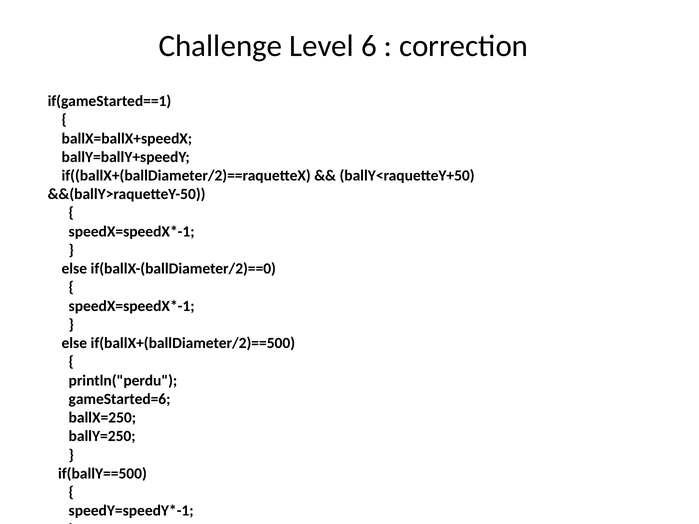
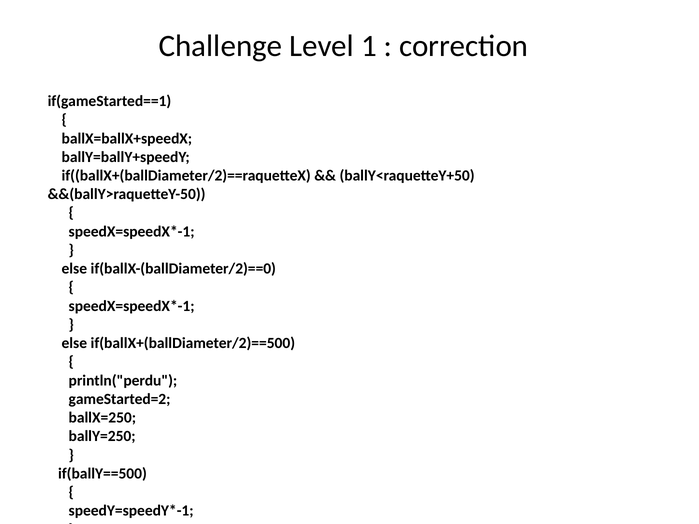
6: 6 -> 1 (369, 46)
gameStarted=6: gameStarted=6 -> gameStarted=2 (120, 399)
